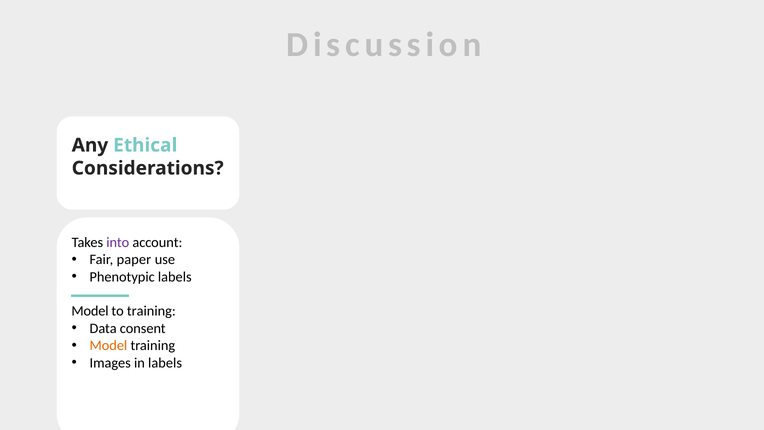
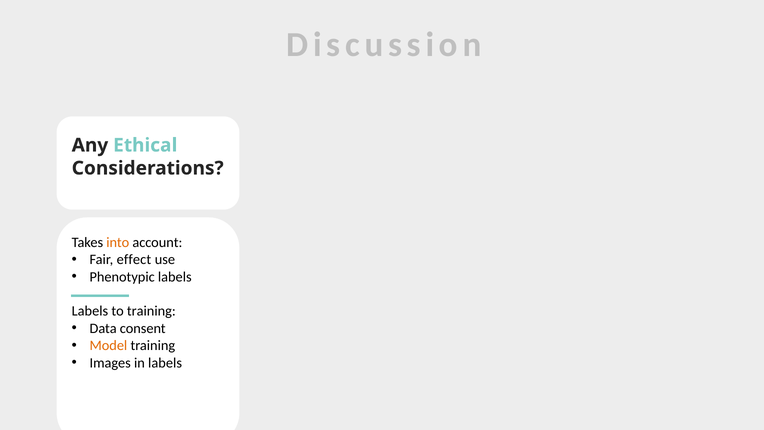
into colour: purple -> orange (118, 242)
paper: paper -> effect (134, 259)
Model: Model -> Labels (90, 311)
